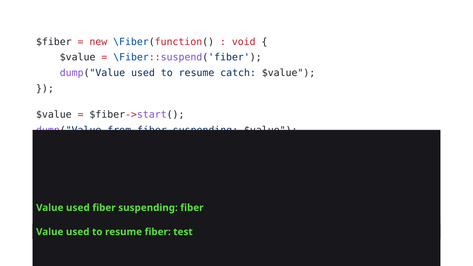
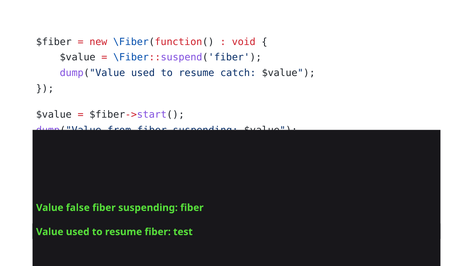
used: used -> false (78, 208)
